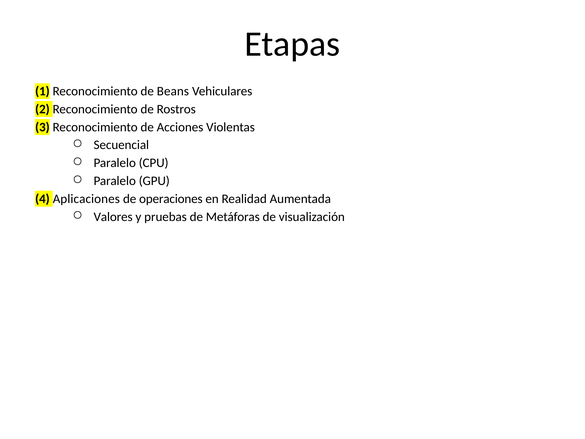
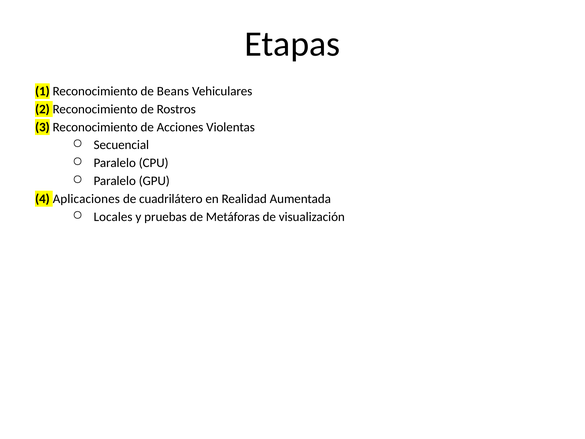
operaciones: operaciones -> cuadrilátero (171, 199)
Valores: Valores -> Locales (113, 217)
